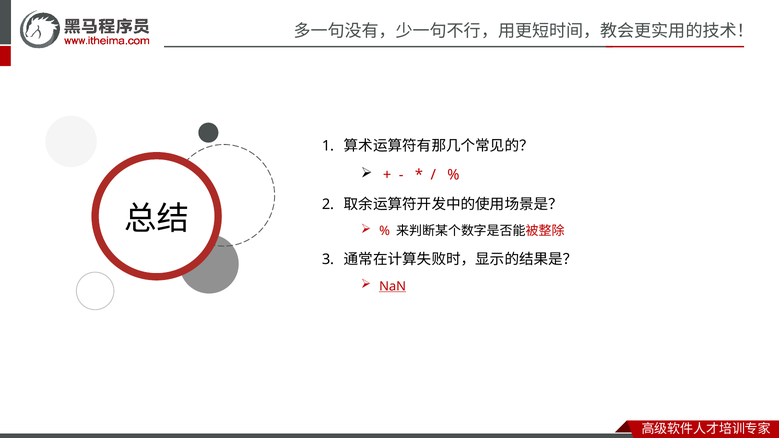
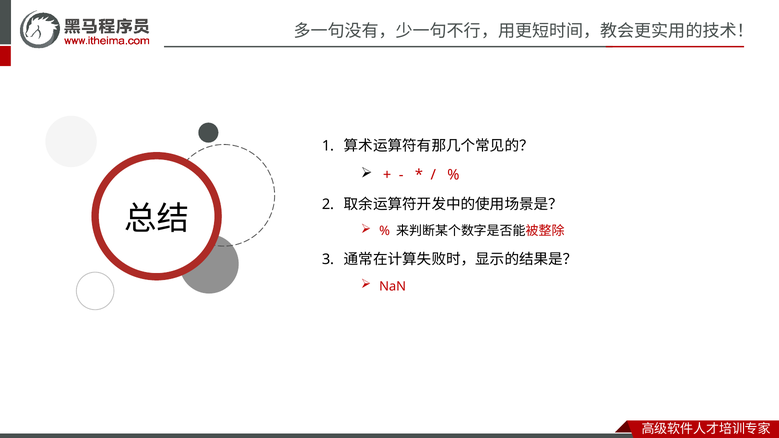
NaN underline: present -> none (393, 286)
